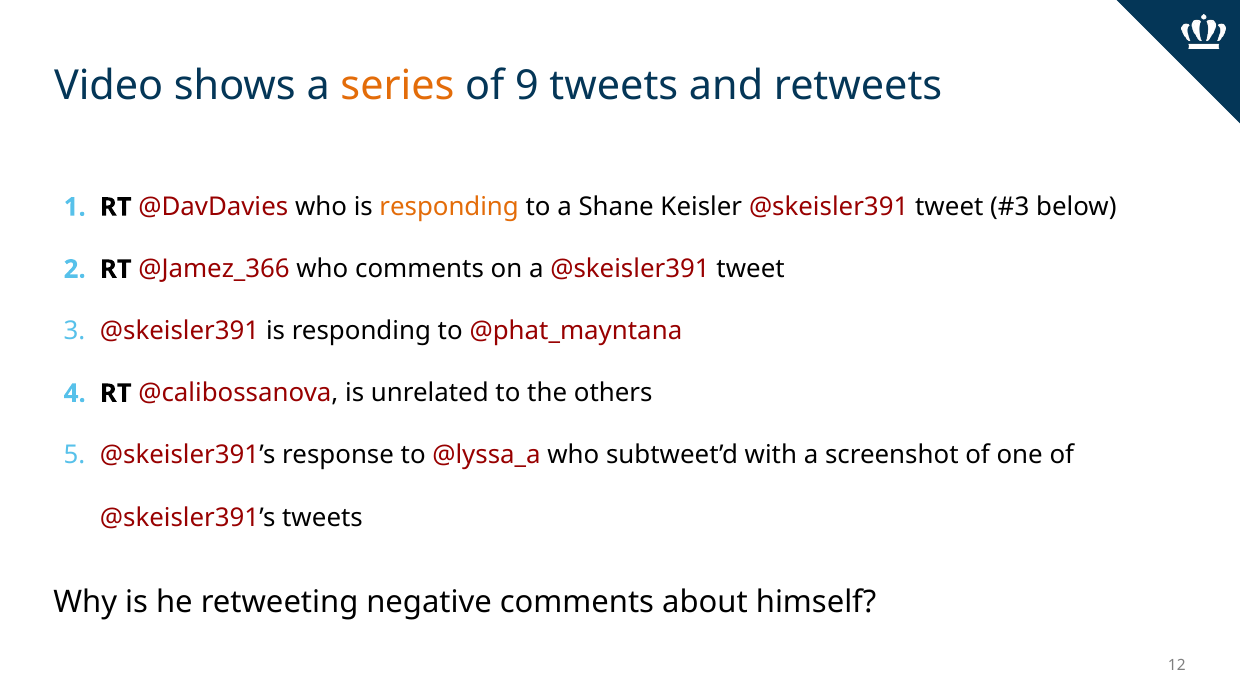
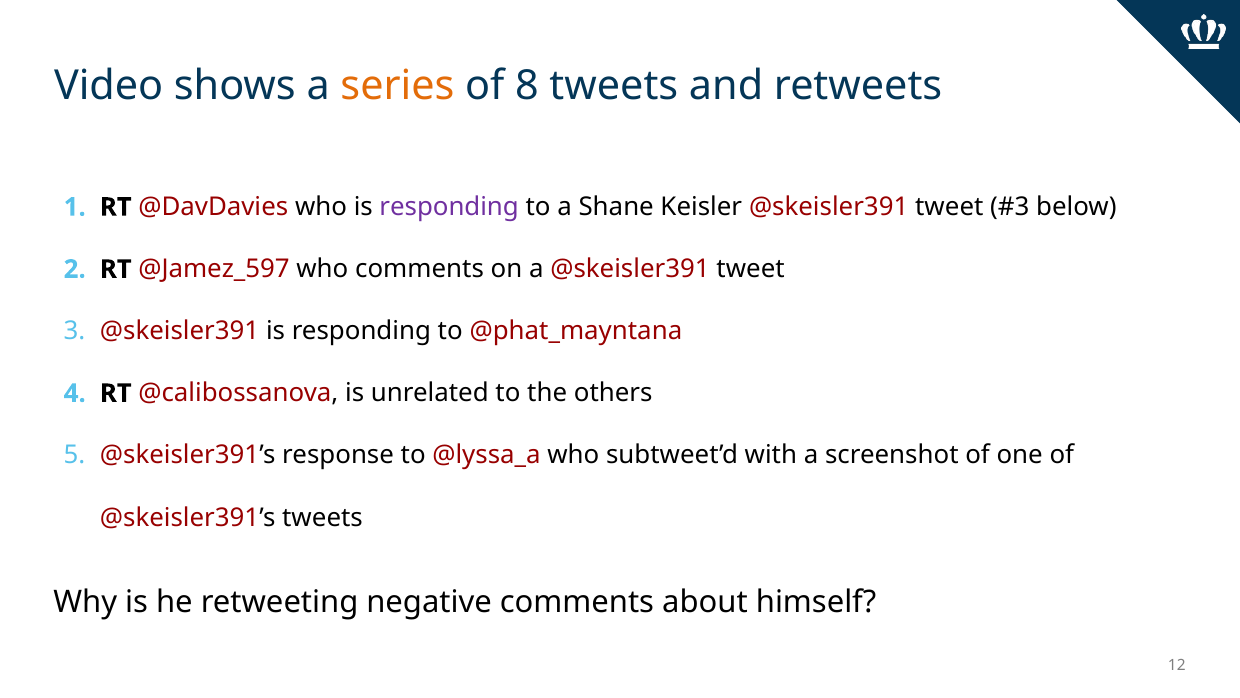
9: 9 -> 8 (527, 86)
responding colour: orange -> purple (449, 207)
@Jamez_366: @Jamez_366 -> @Jamez_597 (214, 269)
